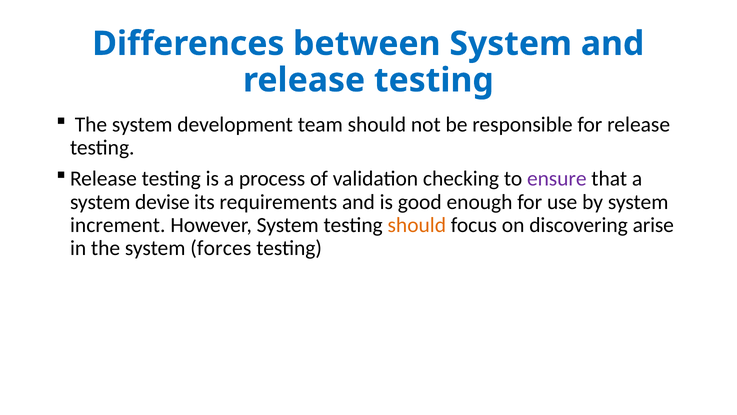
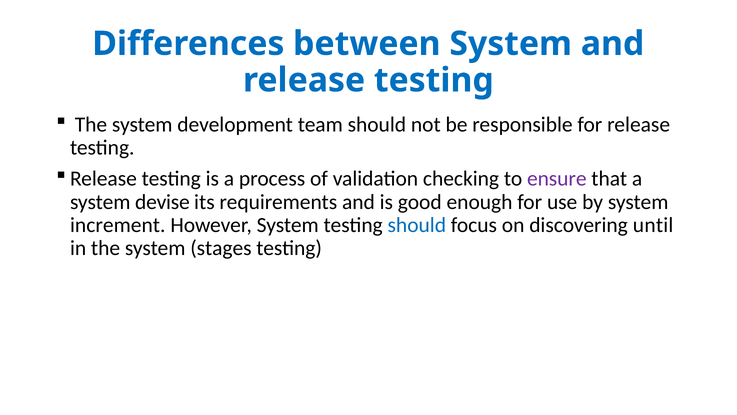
should colour: orange -> blue (417, 225)
arise: arise -> until (653, 225)
forces: forces -> stages (221, 248)
